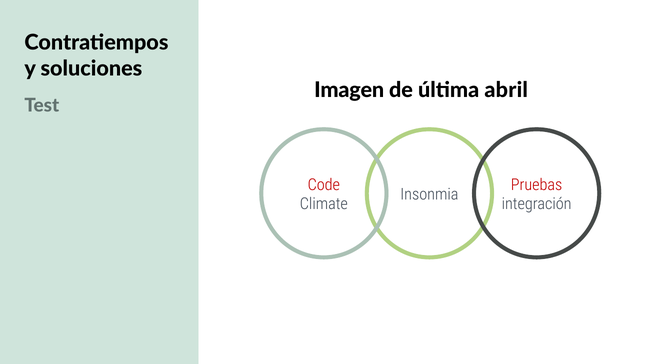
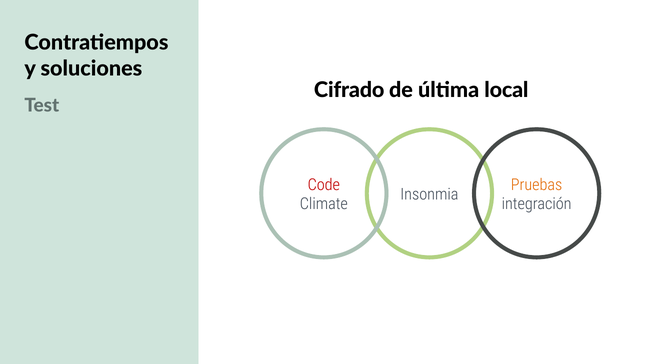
Imagen: Imagen -> Cifrado (349, 90)
abril: abril -> local (506, 90)
Pruebas colour: red -> orange (537, 185)
